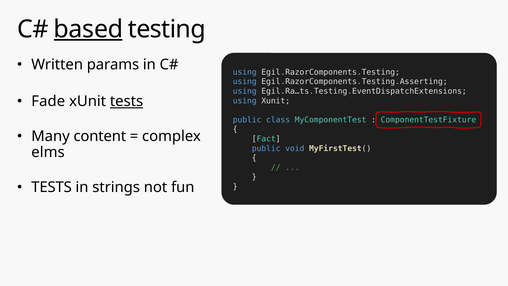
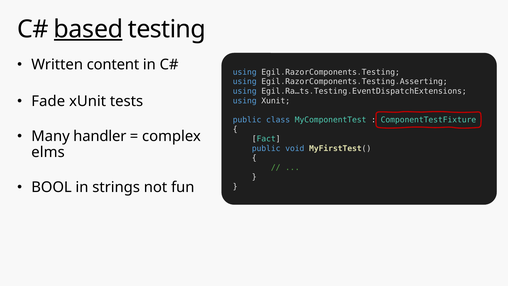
params: params -> content (113, 65)
tests underline: present -> none (127, 101)
content: content -> handler (100, 136)
TESTS: TESTS -> BOOL (52, 187)
